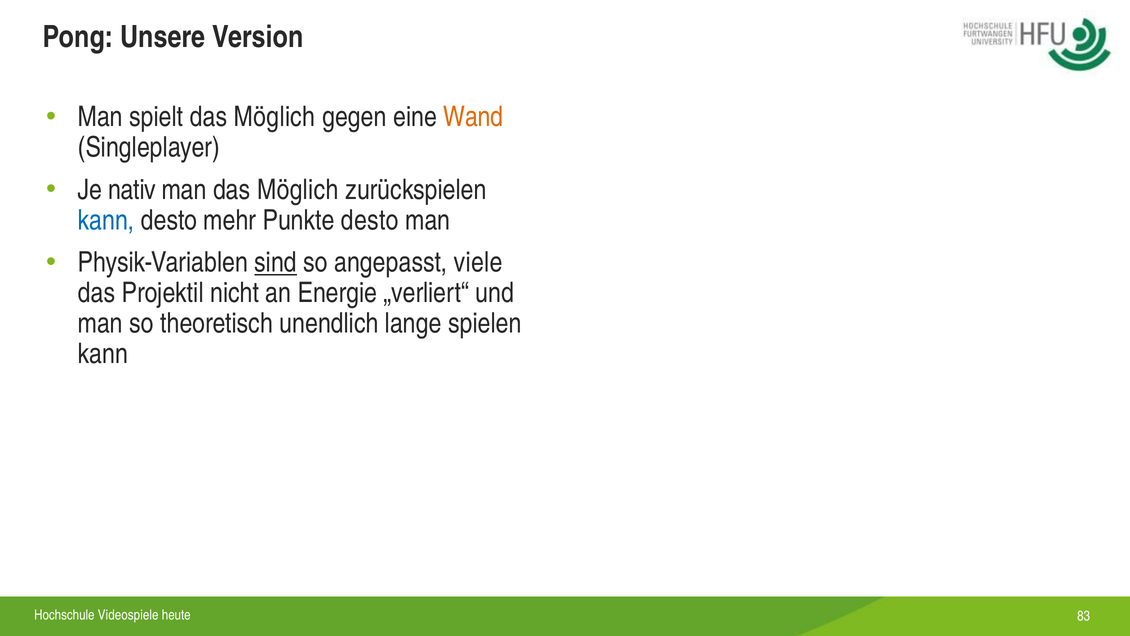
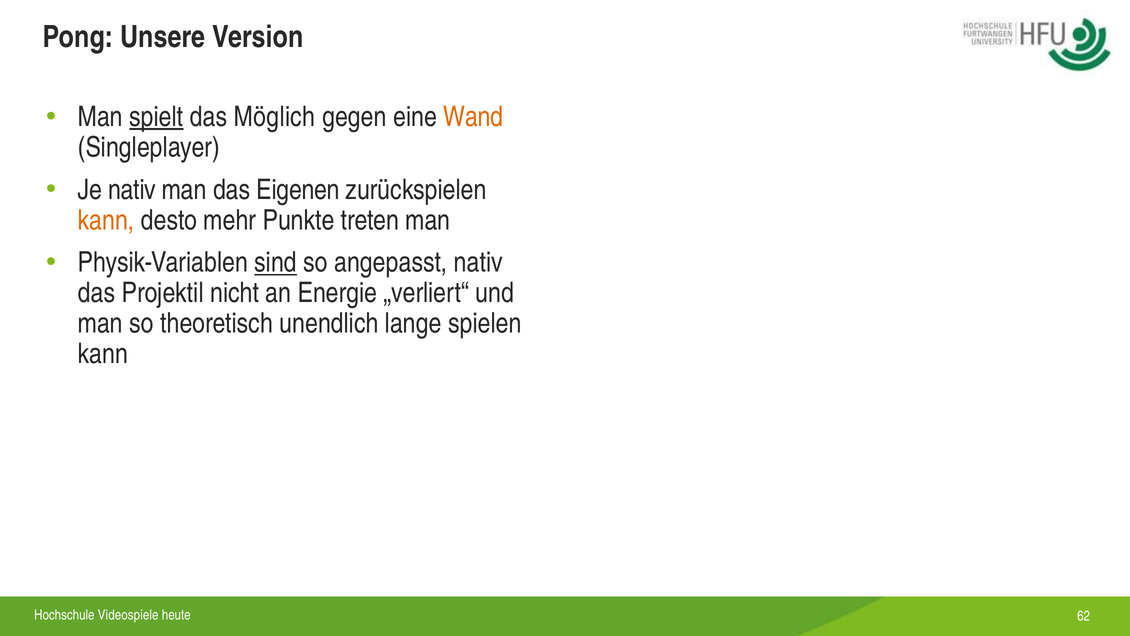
spielt underline: none -> present (156, 117)
man das Möglich: Möglich -> Eigenen (298, 190)
kann colour: blue -> orange (106, 220)
Punkte desto: desto -> treten (370, 220)
angepasst viele: viele -> nativ (478, 262)
83: 83 -> 62 (1084, 616)
